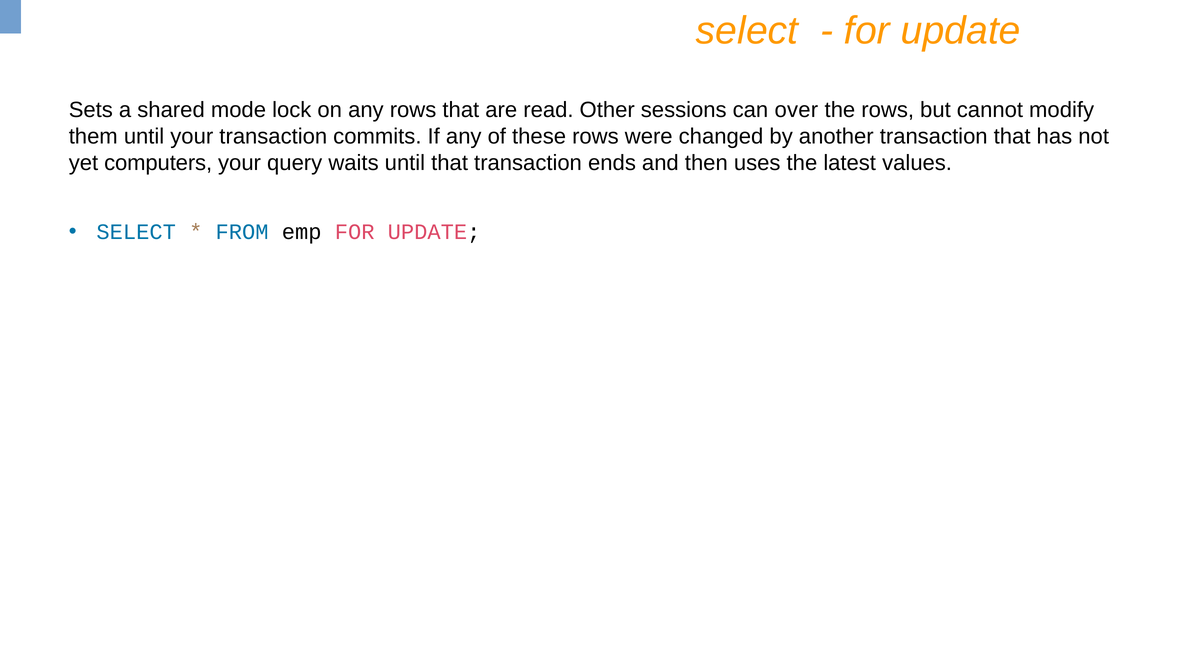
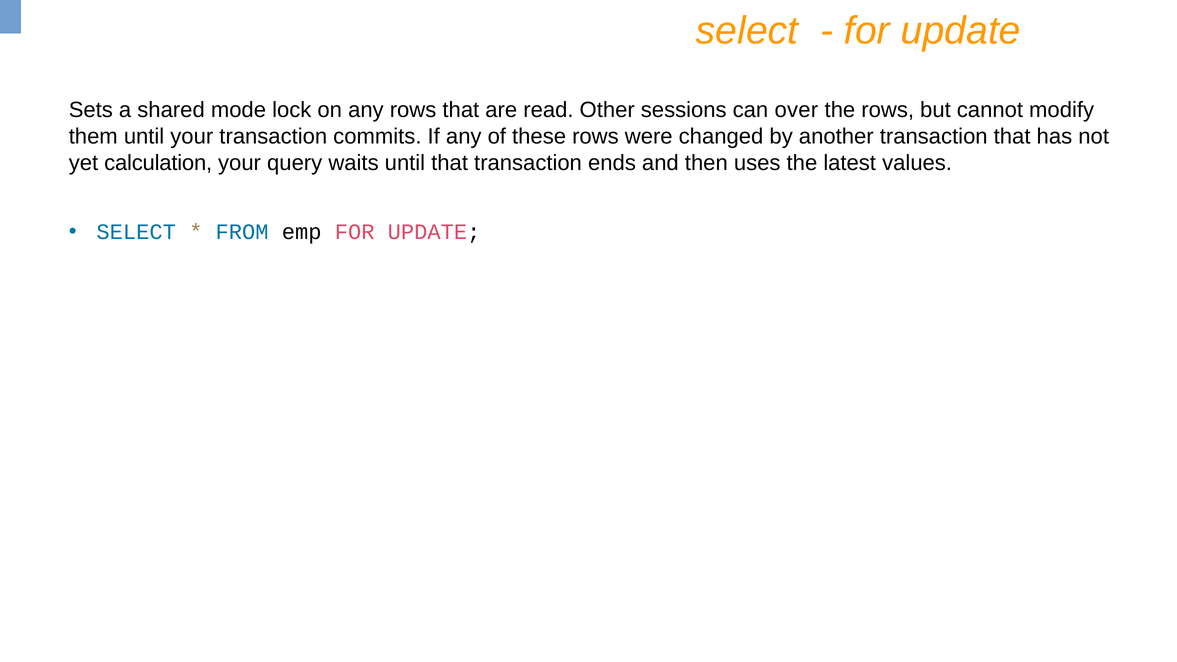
computers: computers -> calculation (158, 163)
